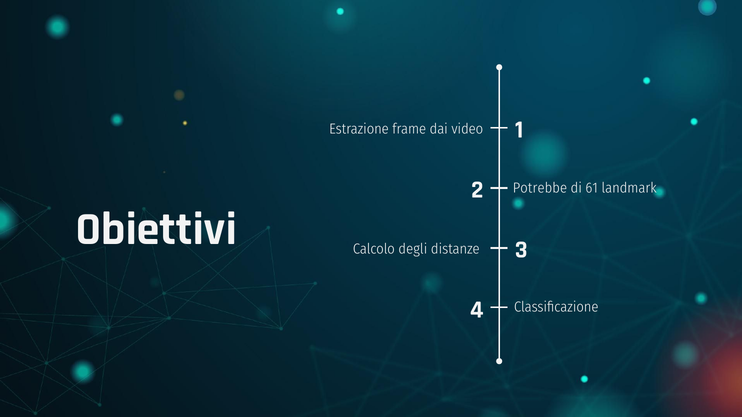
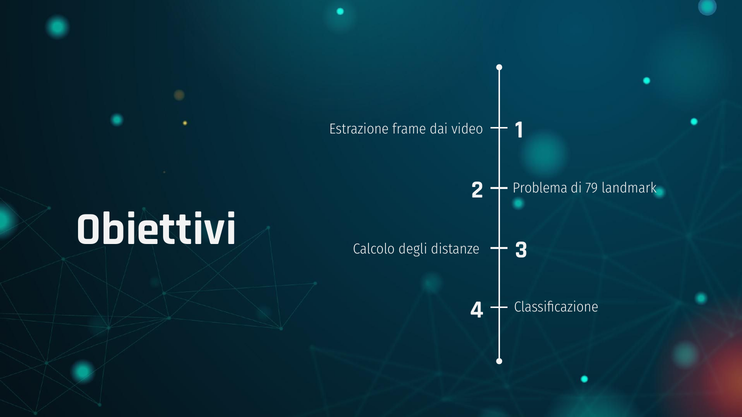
Potrebbe: Potrebbe -> Problema (540, 188)
61: 61 -> 79 (592, 188)
